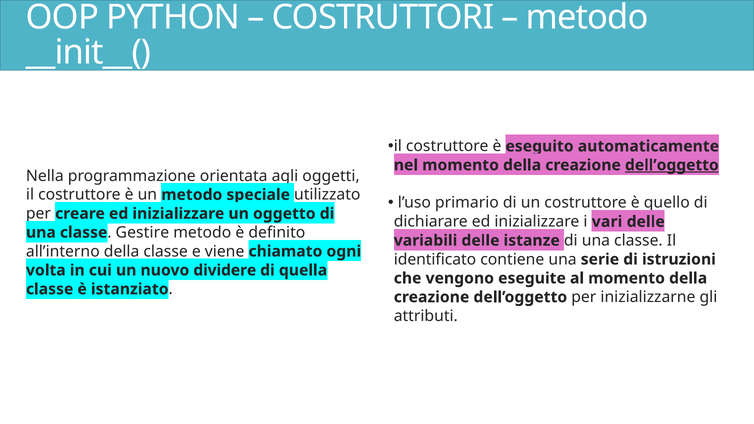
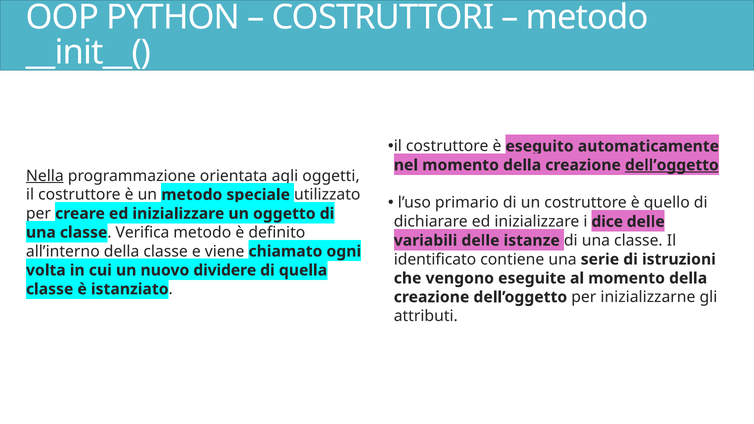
Nella underline: none -> present (45, 176)
vari: vari -> dice (607, 222)
Gestire: Gestire -> Verifica (142, 233)
